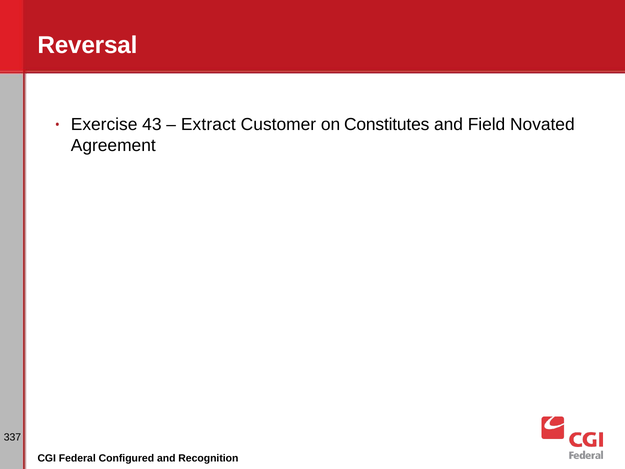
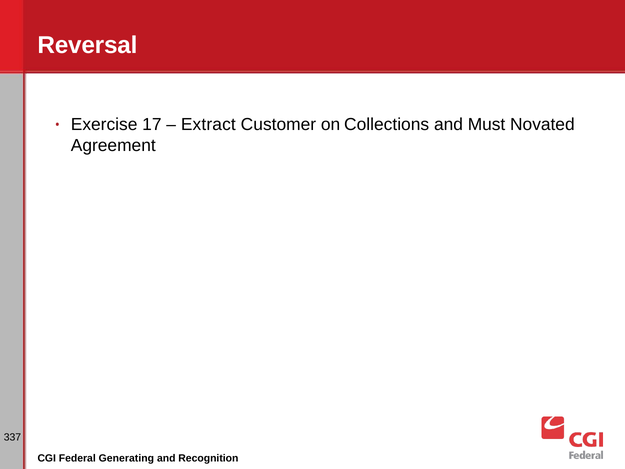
43: 43 -> 17 (152, 125)
Constitutes: Constitutes -> Collections (387, 125)
Field: Field -> Must (487, 125)
Configured: Configured -> Generating (126, 458)
